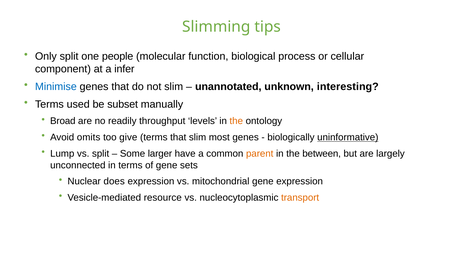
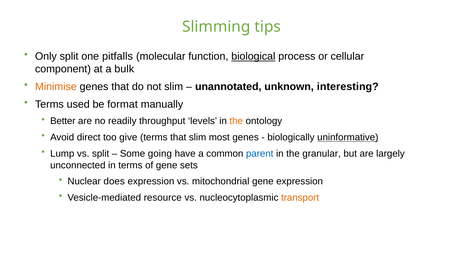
people: people -> pitfalls (118, 57)
biological underline: none -> present (253, 57)
infer: infer -> bulk (124, 69)
Minimise colour: blue -> orange (56, 87)
subset: subset -> format (123, 105)
Broad: Broad -> Better (63, 121)
omits: omits -> direct (89, 138)
larger: larger -> going (160, 154)
parent colour: orange -> blue (260, 154)
between: between -> granular (322, 154)
